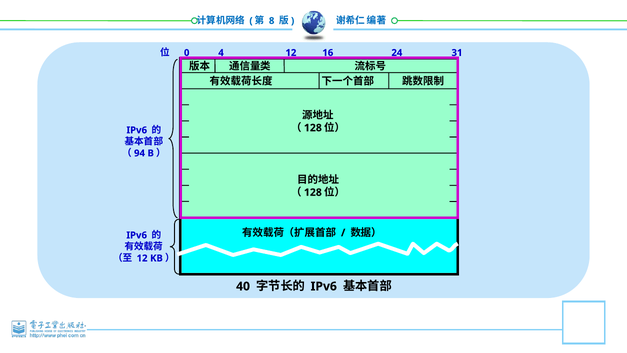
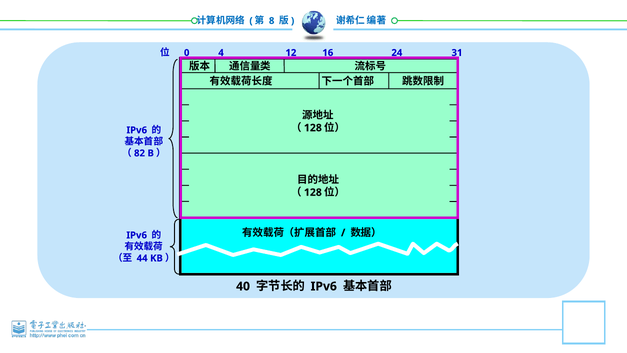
94: 94 -> 82 (140, 153)
12: 12 -> 44 (142, 258)
